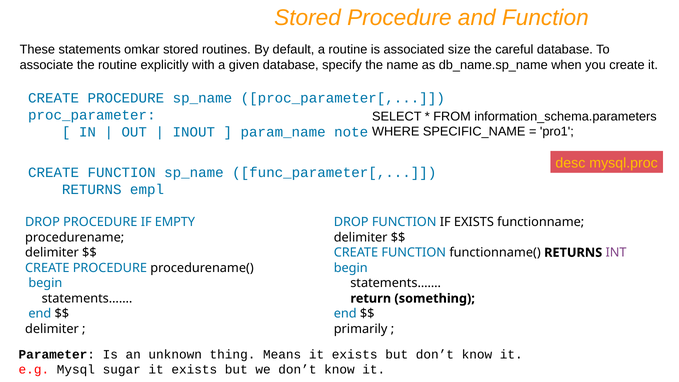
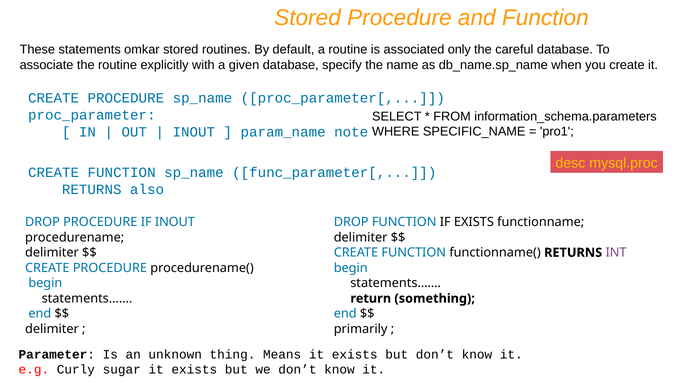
size: size -> only (459, 50)
empl: empl -> also (147, 190)
IF EMPTY: EMPTY -> INOUT (175, 222)
Mysql: Mysql -> Curly (76, 370)
